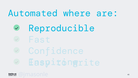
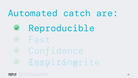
where: where -> catch (77, 13)
